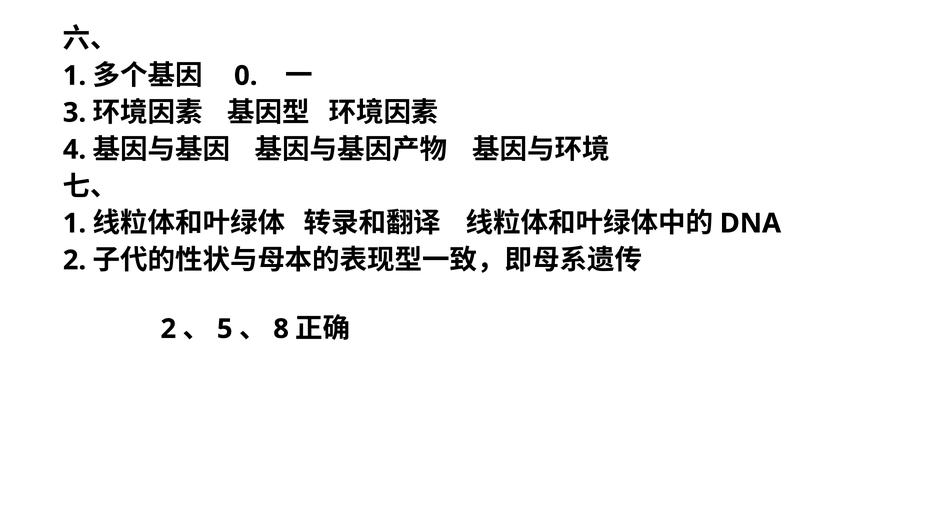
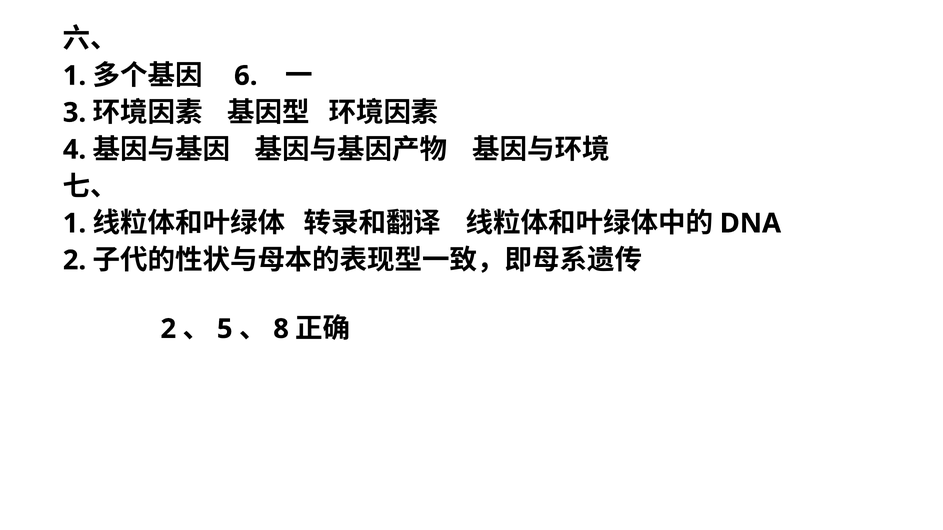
0: 0 -> 6 (246, 76)
